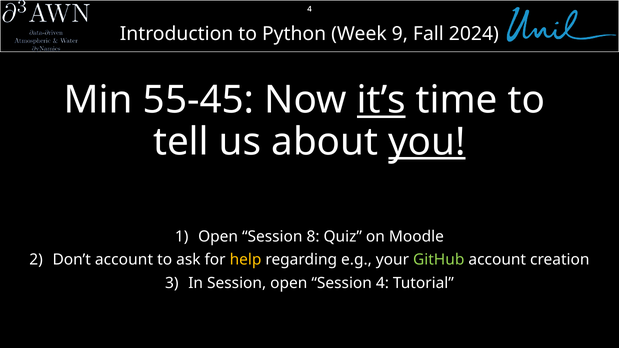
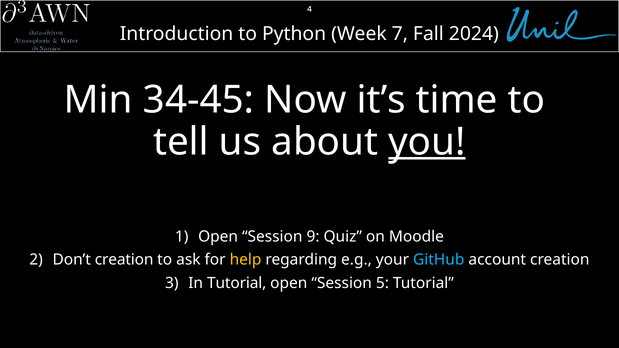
9: 9 -> 7 (400, 34)
55-45: 55-45 -> 34-45 (199, 100)
it’s underline: present -> none (381, 100)
8: 8 -> 9 (313, 237)
Don’t account: account -> creation (124, 260)
GitHub colour: light green -> light blue (439, 260)
In Session: Session -> Tutorial (237, 283)
4: 4 -> 5 (382, 283)
